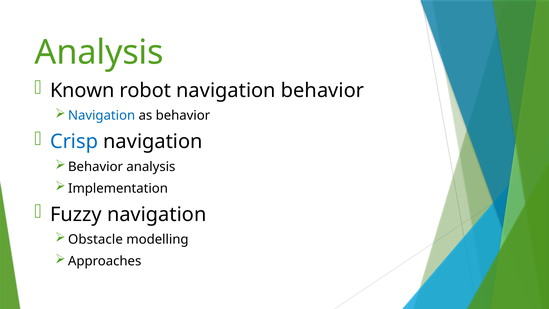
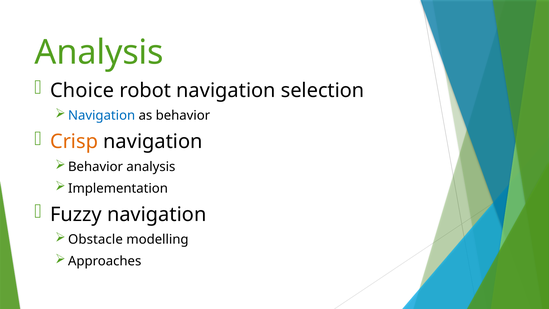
Known: Known -> Choice (82, 90)
navigation behavior: behavior -> selection (323, 90)
Crisp colour: blue -> orange (74, 142)
